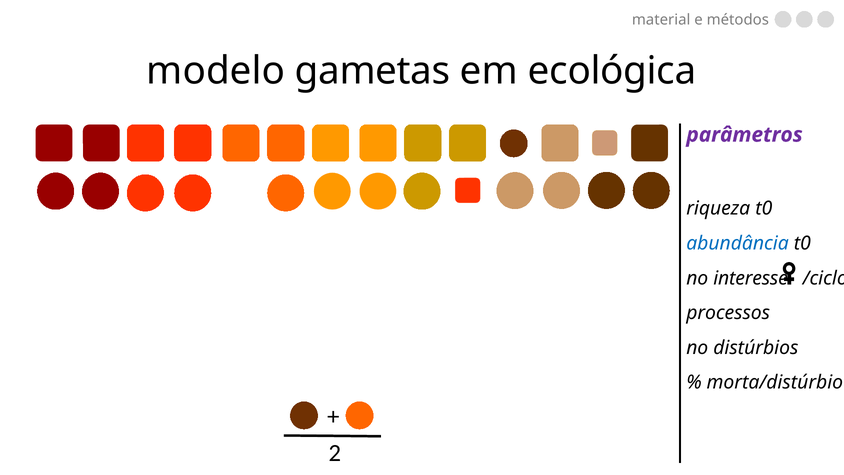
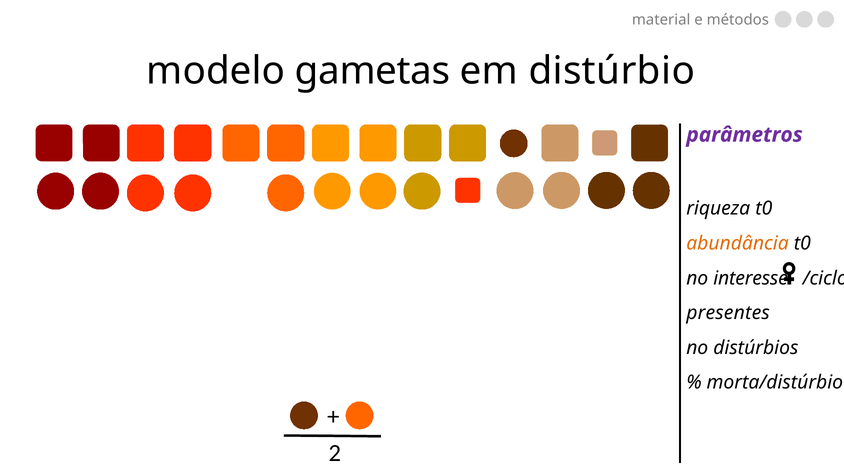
ecológica: ecológica -> distúrbio (612, 71)
abundância colour: blue -> orange (738, 243)
processos: processos -> presentes (728, 313)
